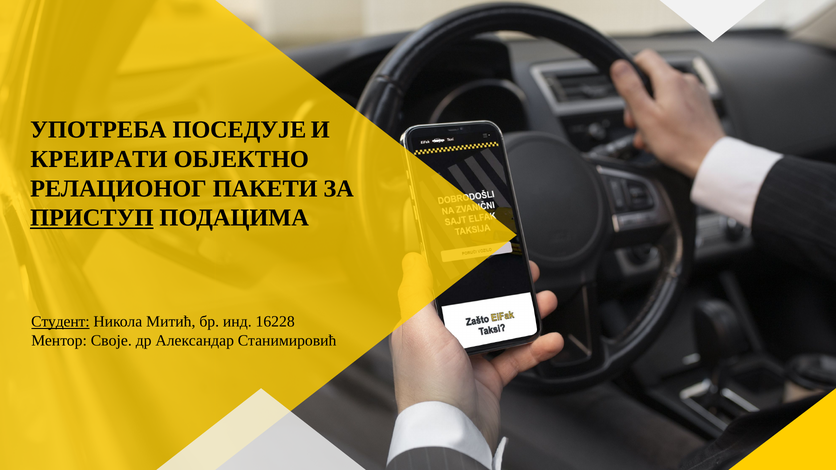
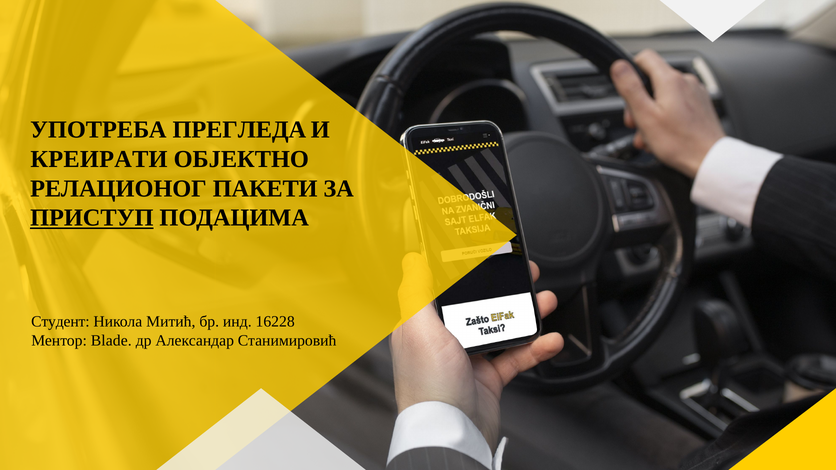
ПОСЕДУЈЕ: ПОСЕДУЈЕ -> ПРЕГЛЕДА (239, 130)
Студент underline: present -> none (60, 322)
Своје: Своје -> Blade (111, 341)
